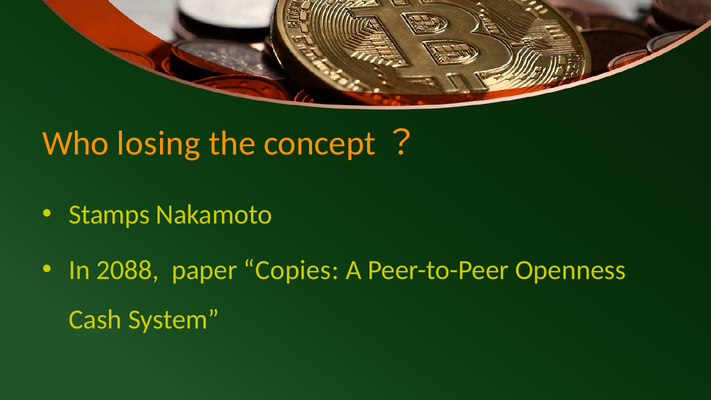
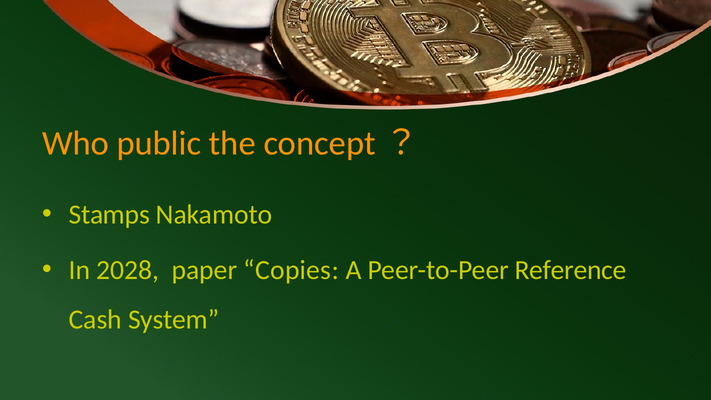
losing: losing -> public (159, 144)
2088: 2088 -> 2028 (128, 270)
Openness: Openness -> Reference (571, 270)
